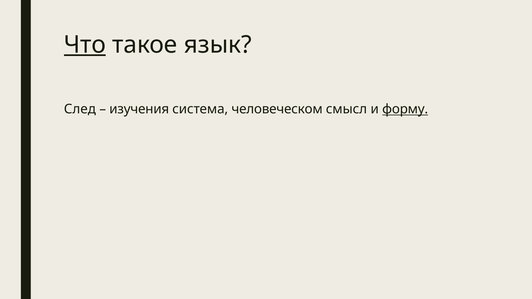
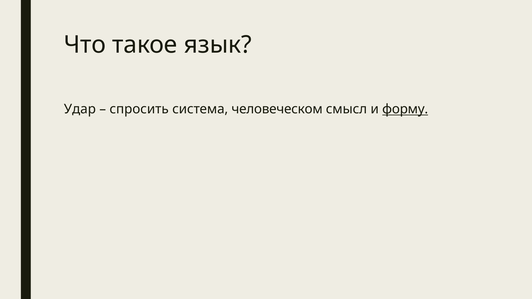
Что underline: present -> none (85, 45)
След: След -> Удар (80, 109)
изучения: изучения -> спросить (139, 109)
